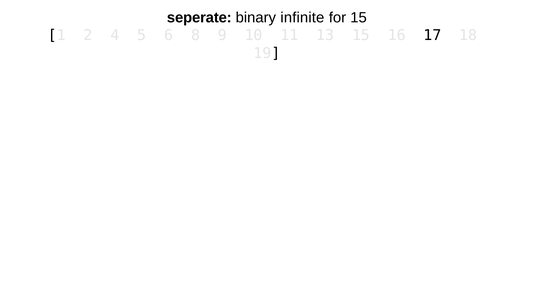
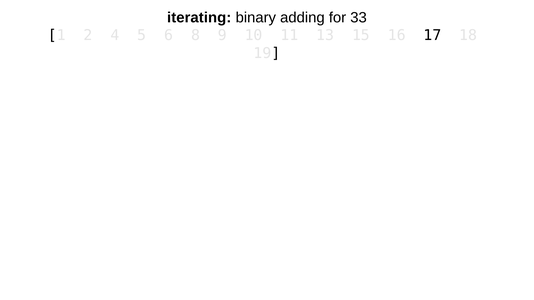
seperate: seperate -> iterating (199, 18)
infinite: infinite -> adding (302, 18)
for 15: 15 -> 33 (359, 18)
